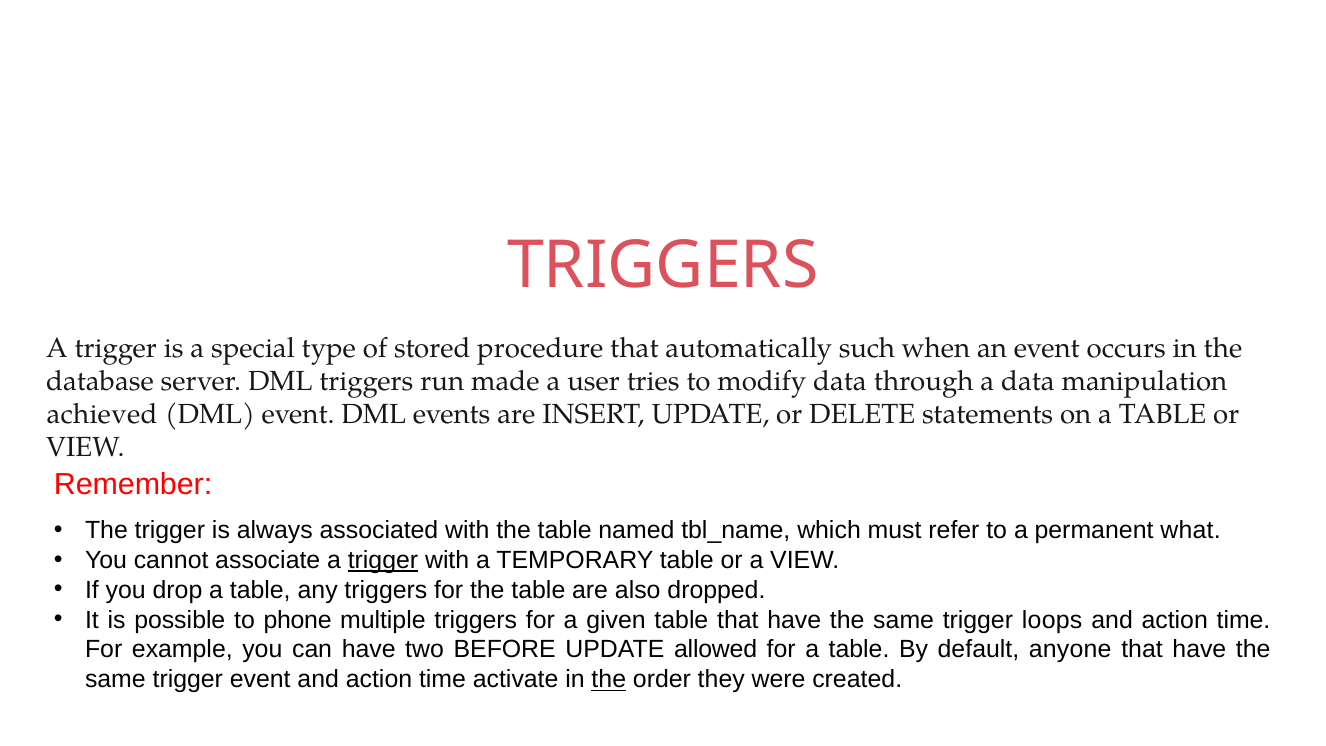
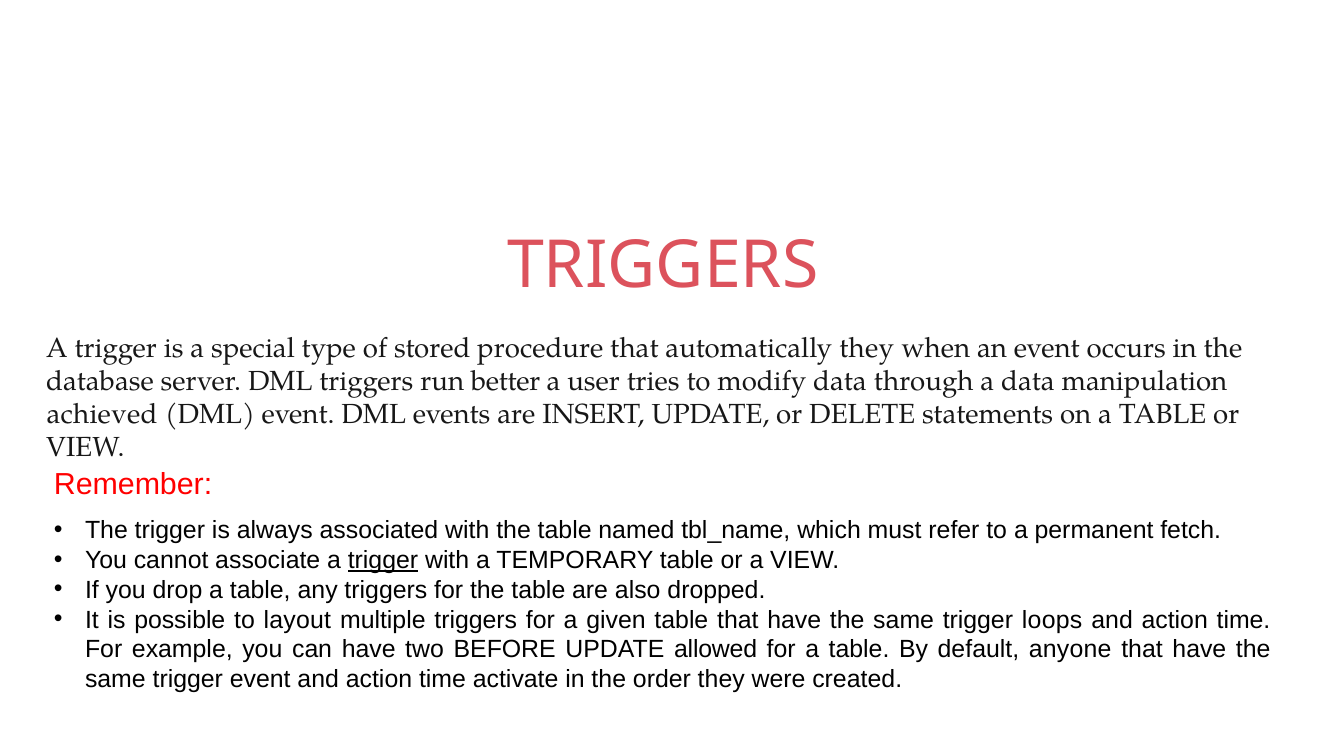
automatically such: such -> they (867, 348)
made: made -> better (506, 381)
what: what -> fetch (1191, 530)
phone: phone -> layout (297, 620)
the underline: present -> none (609, 679)
